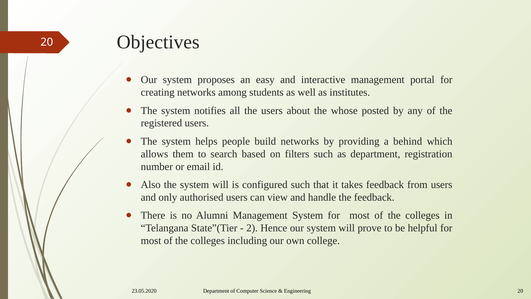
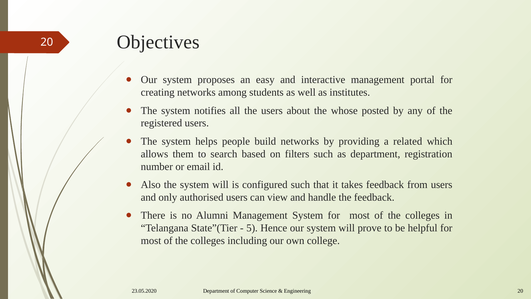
behind: behind -> related (408, 141)
2: 2 -> 5 (252, 228)
